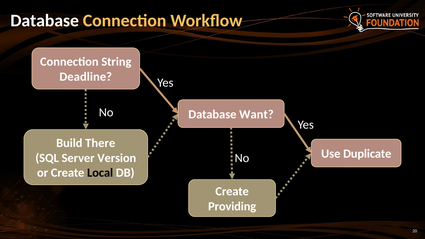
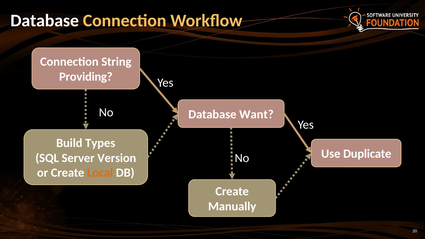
Deadline: Deadline -> Providing (86, 77)
There: There -> Types (100, 143)
Local colour: black -> orange (100, 173)
Providing: Providing -> Manually (232, 206)
